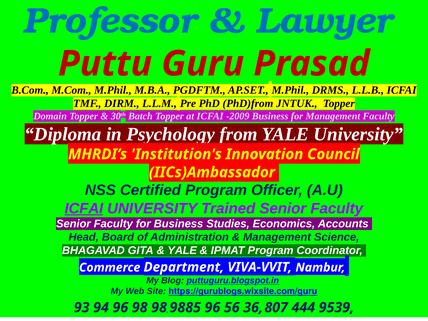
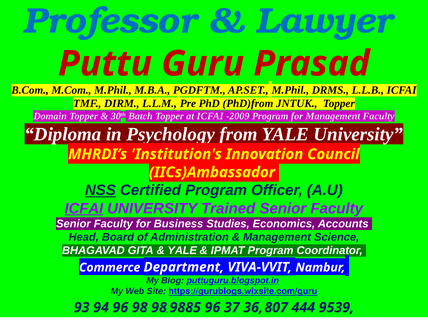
-2009 Business: Business -> Program (270, 116)
NSS underline: none -> present (100, 190)
56: 56 -> 37 (232, 308)
